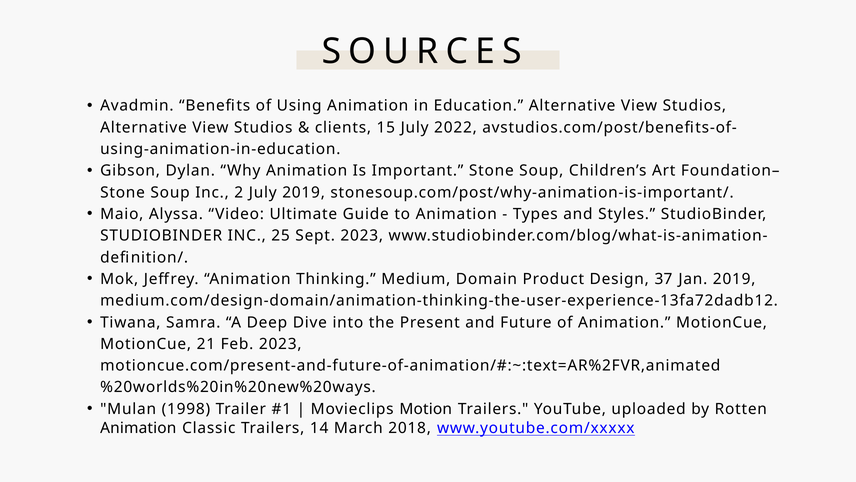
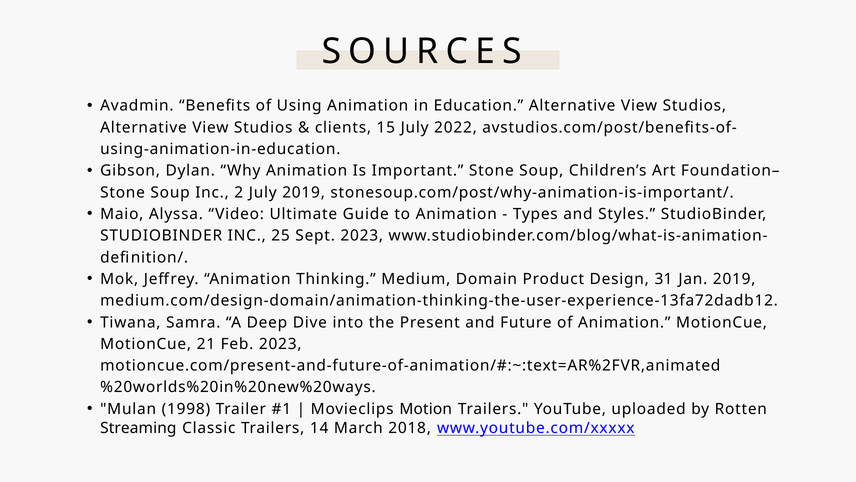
37: 37 -> 31 (664, 279)
Animation: Animation -> Streaming (138, 428)
